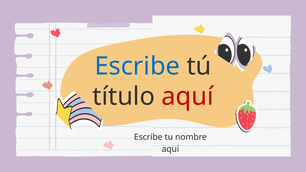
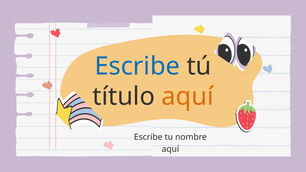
aquí colour: red -> orange (188, 97)
